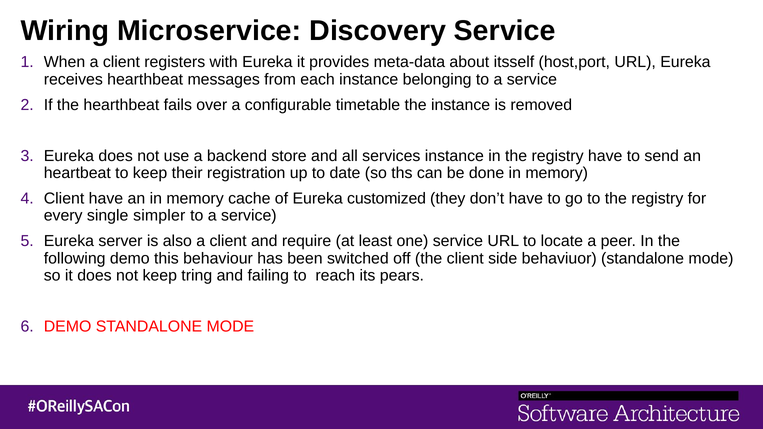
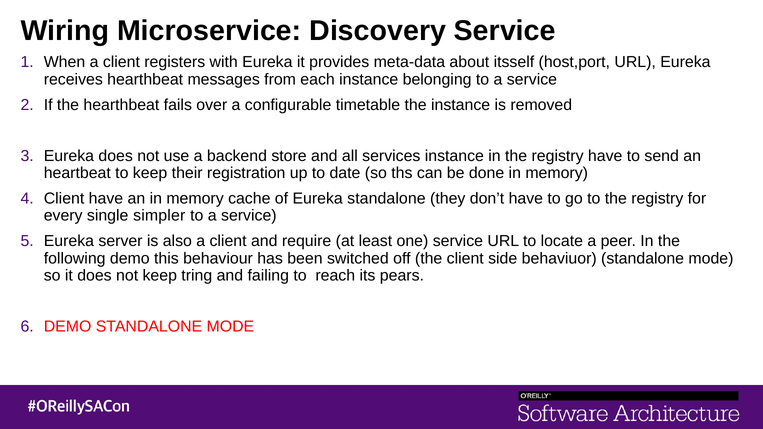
Eureka customized: customized -> standalone (386, 199)
